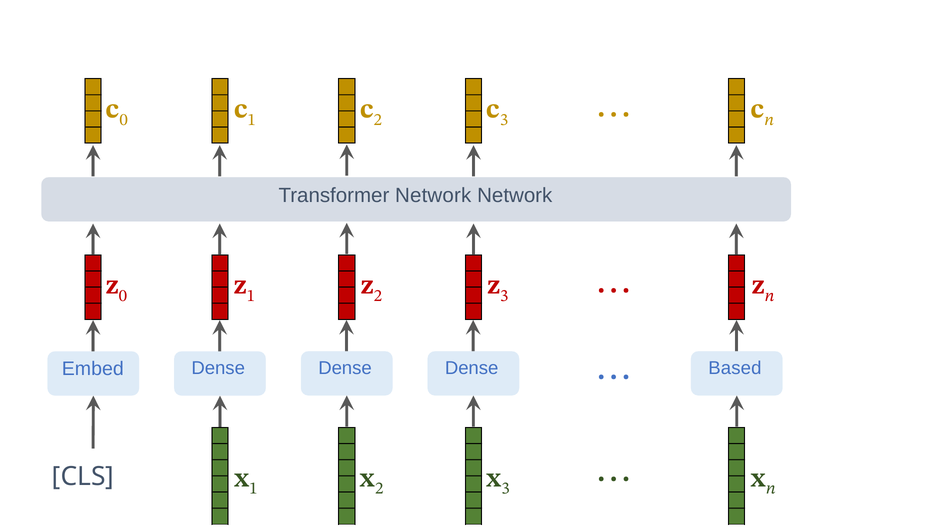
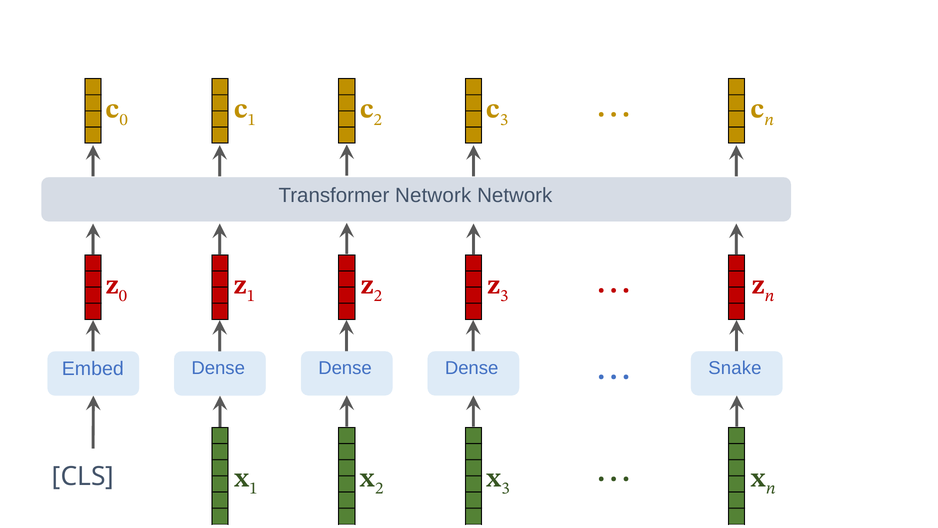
Based: Based -> Snake (735, 368)
